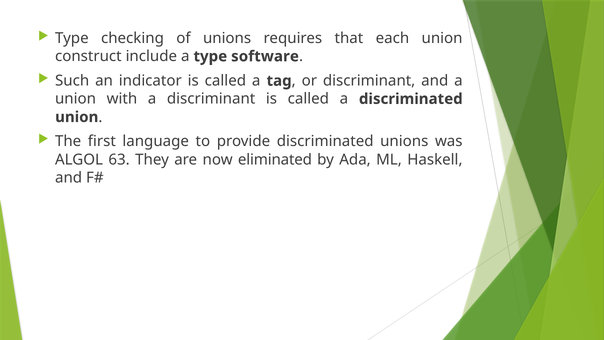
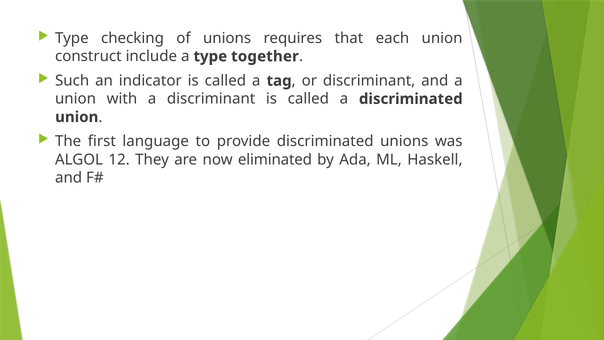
software: software -> together (265, 56)
63: 63 -> 12 (119, 160)
